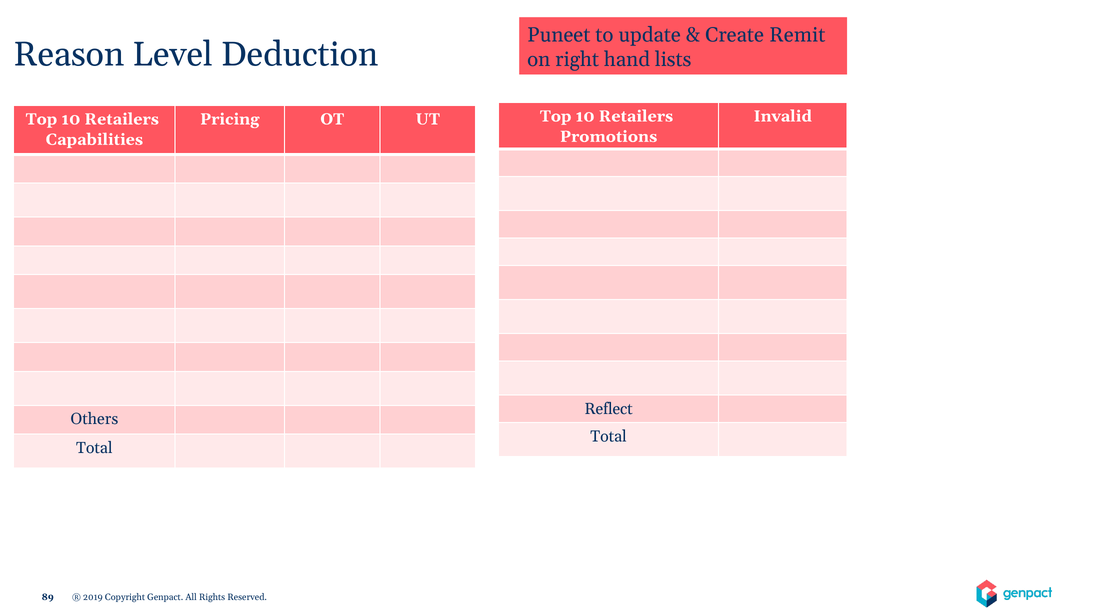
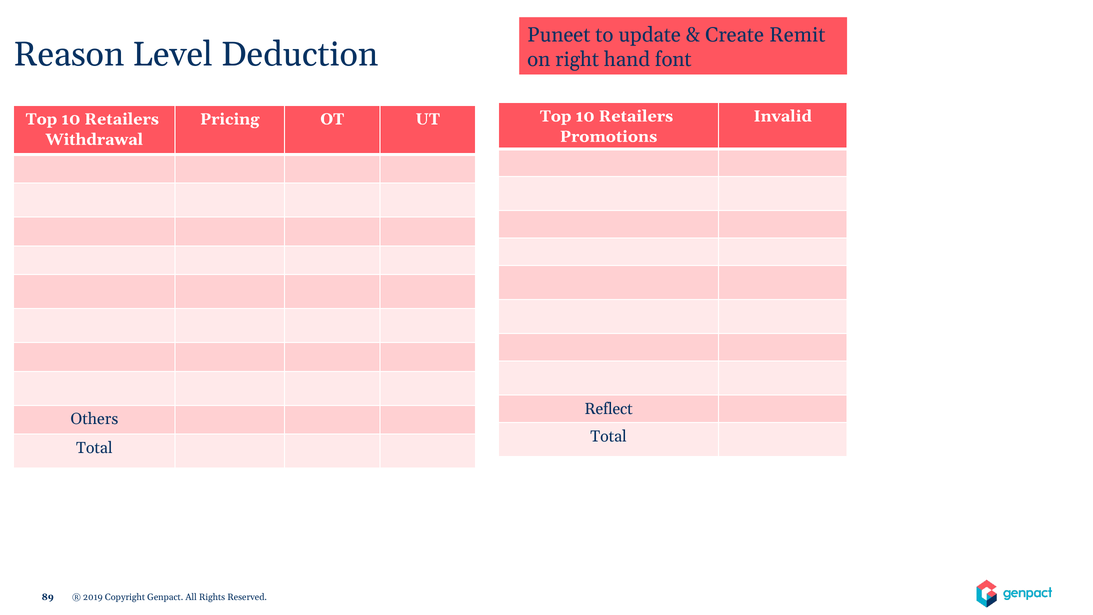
lists: lists -> font (673, 60)
Capabilities: Capabilities -> Withdrawal (94, 139)
